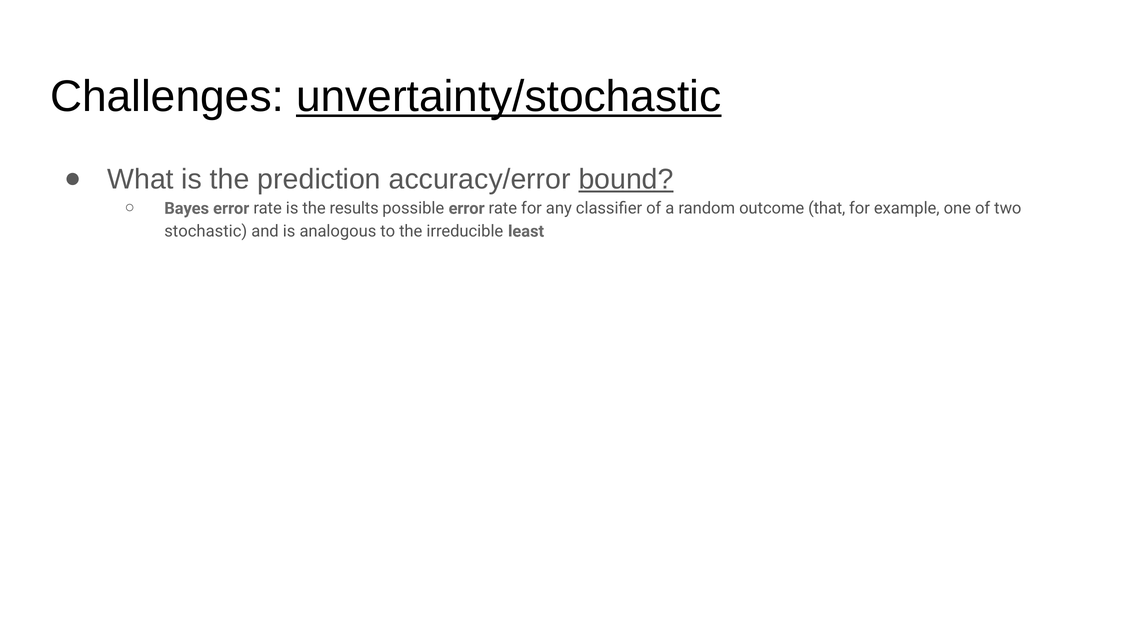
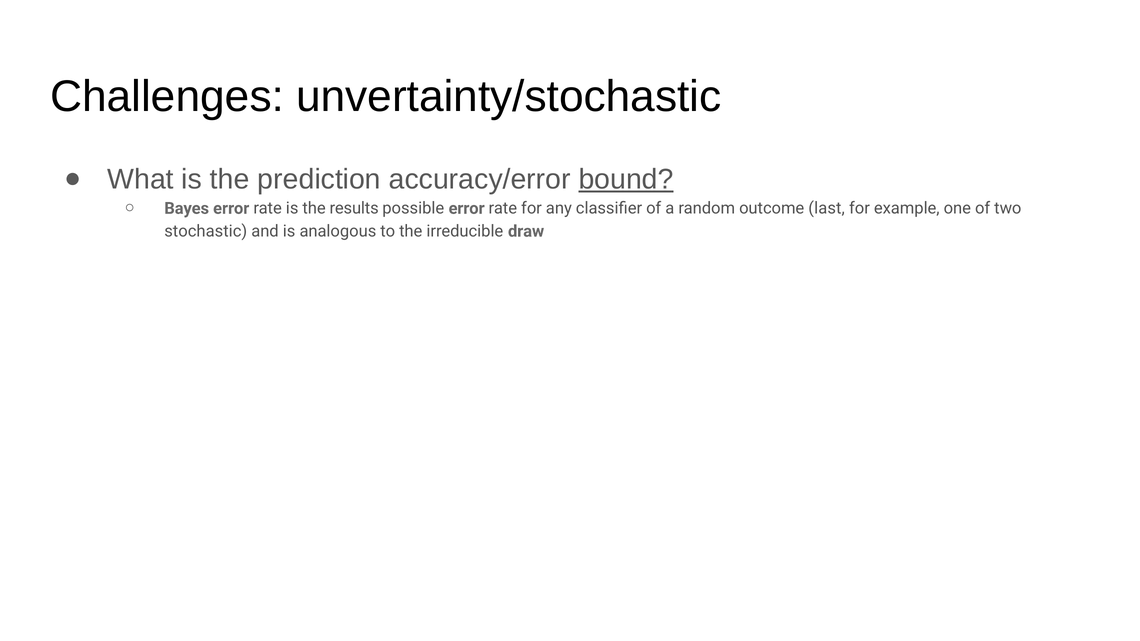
unvertainty/stochastic underline: present -> none (509, 97)
that: that -> last (827, 208)
least: least -> draw (526, 231)
